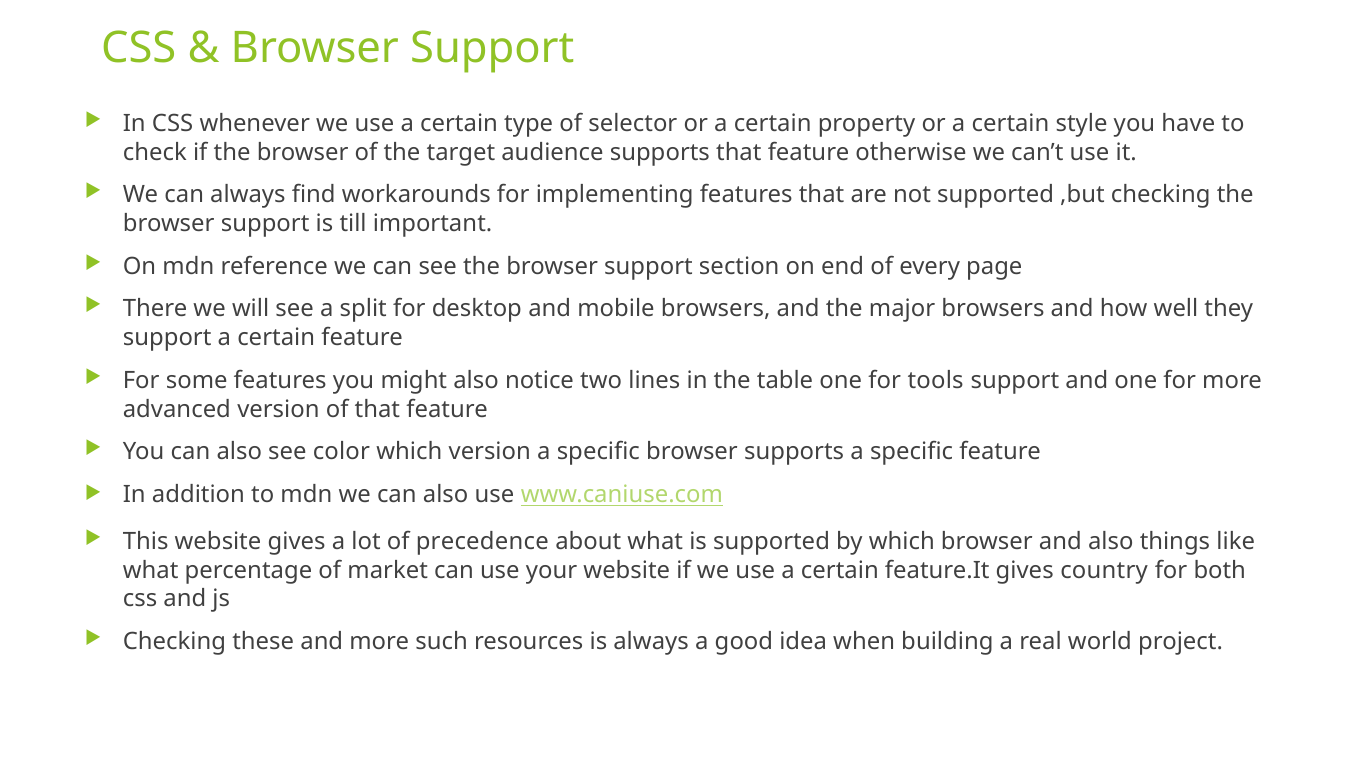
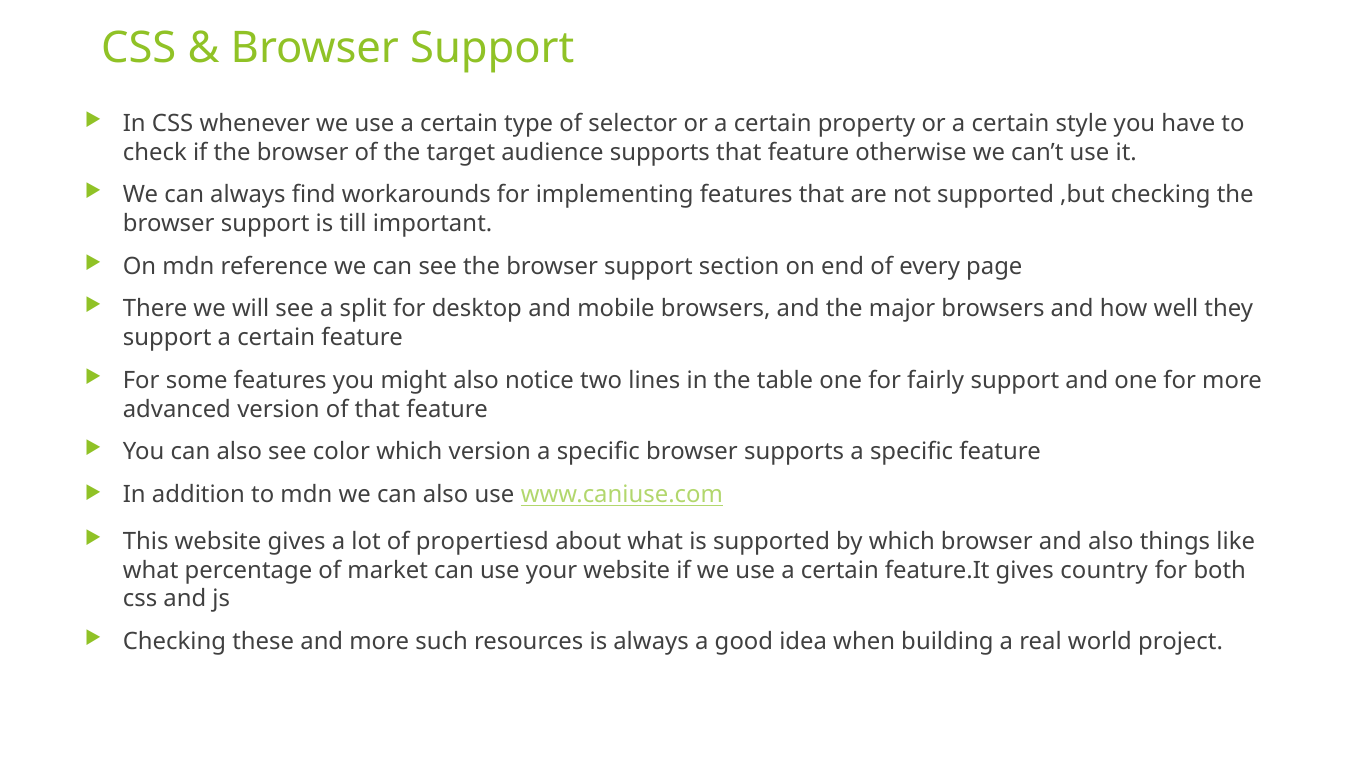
tools: tools -> fairly (936, 380)
precedence: precedence -> propertiesd (482, 541)
